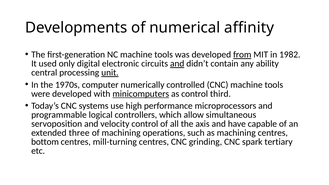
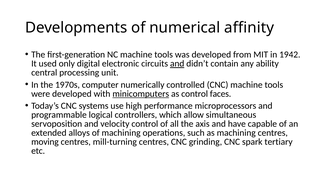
from underline: present -> none (242, 55)
1982: 1982 -> 1942 (290, 55)
unit underline: present -> none (110, 73)
third: third -> faces (221, 94)
three: three -> alloys (79, 133)
bottom: bottom -> moving (45, 142)
